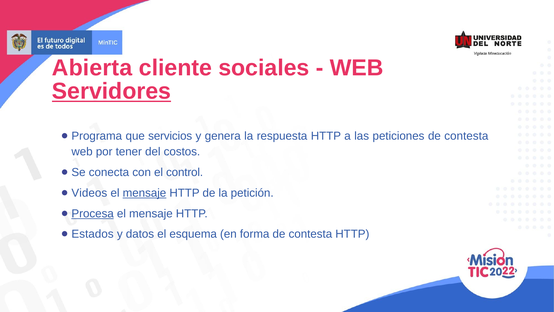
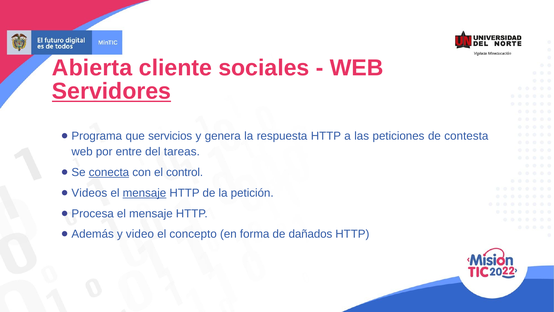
tener: tener -> entre (129, 152)
costos: costos -> tareas (182, 152)
conecta underline: none -> present (109, 172)
Procesa underline: present -> none (93, 213)
Estados: Estados -> Además (93, 234)
datos: datos -> video (140, 234)
esquema: esquema -> concepto (193, 234)
forma de contesta: contesta -> dañados (310, 234)
